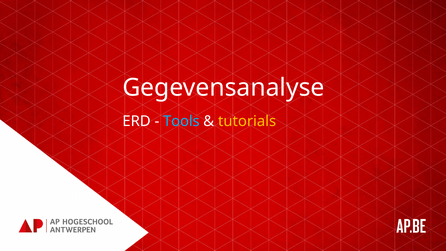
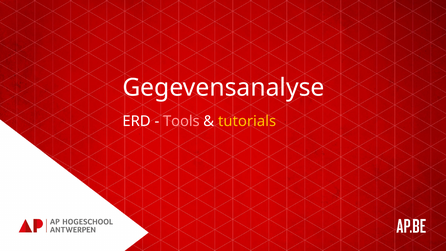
Tools colour: light blue -> pink (181, 121)
